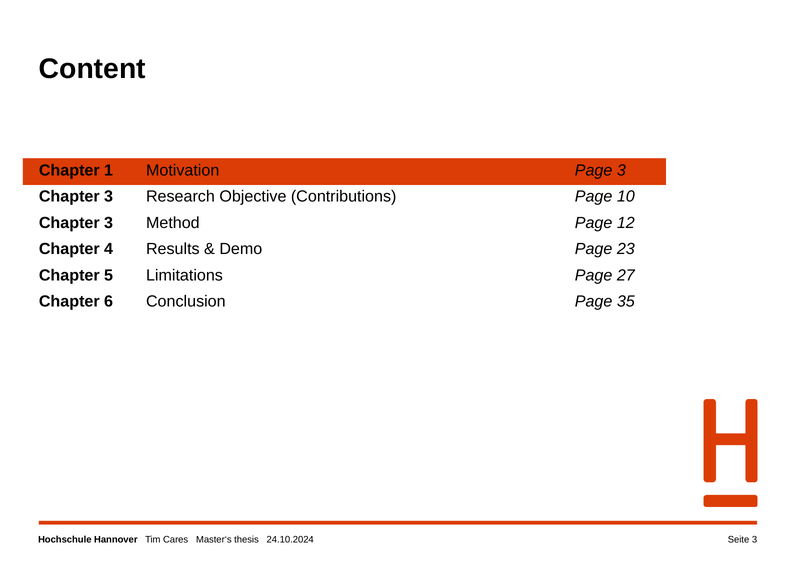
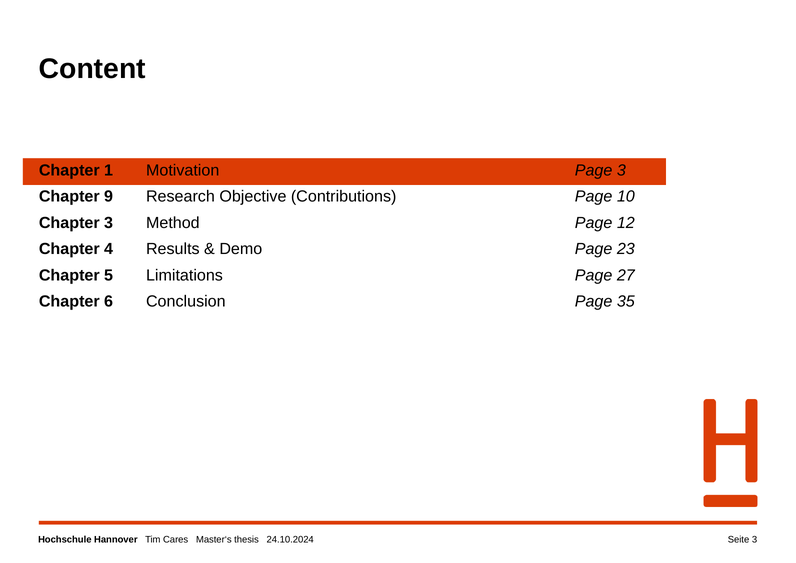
3: 3 -> 9 (109, 197)
